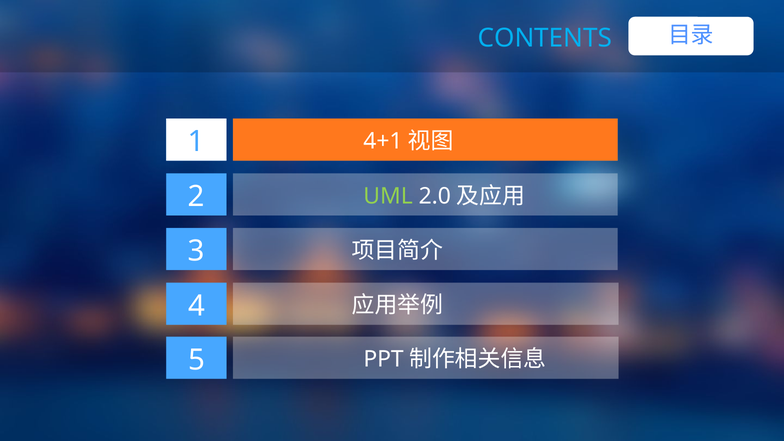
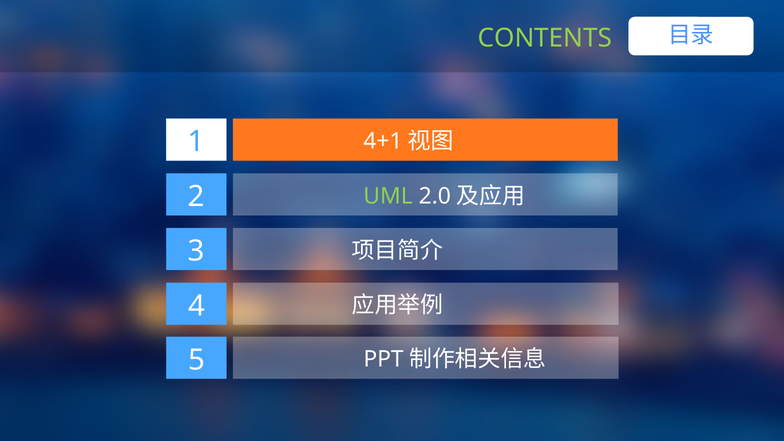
CONTENTS colour: light blue -> light green (545, 38)
